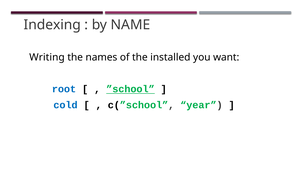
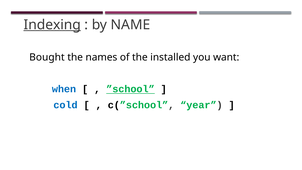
Indexing underline: none -> present (52, 25)
Writing: Writing -> Bought (47, 57)
root: root -> when (64, 89)
